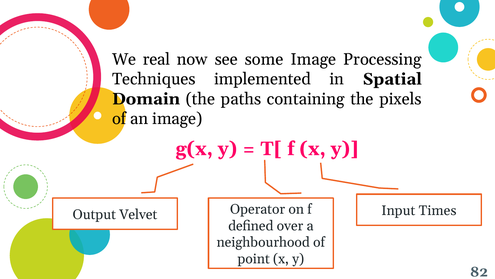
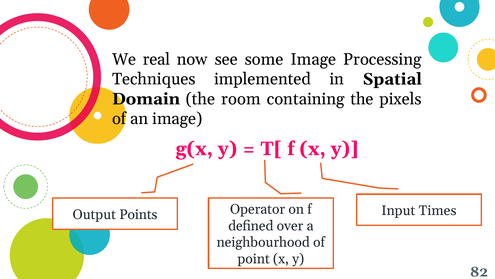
paths: paths -> room (241, 99)
Velvet: Velvet -> Points (138, 214)
